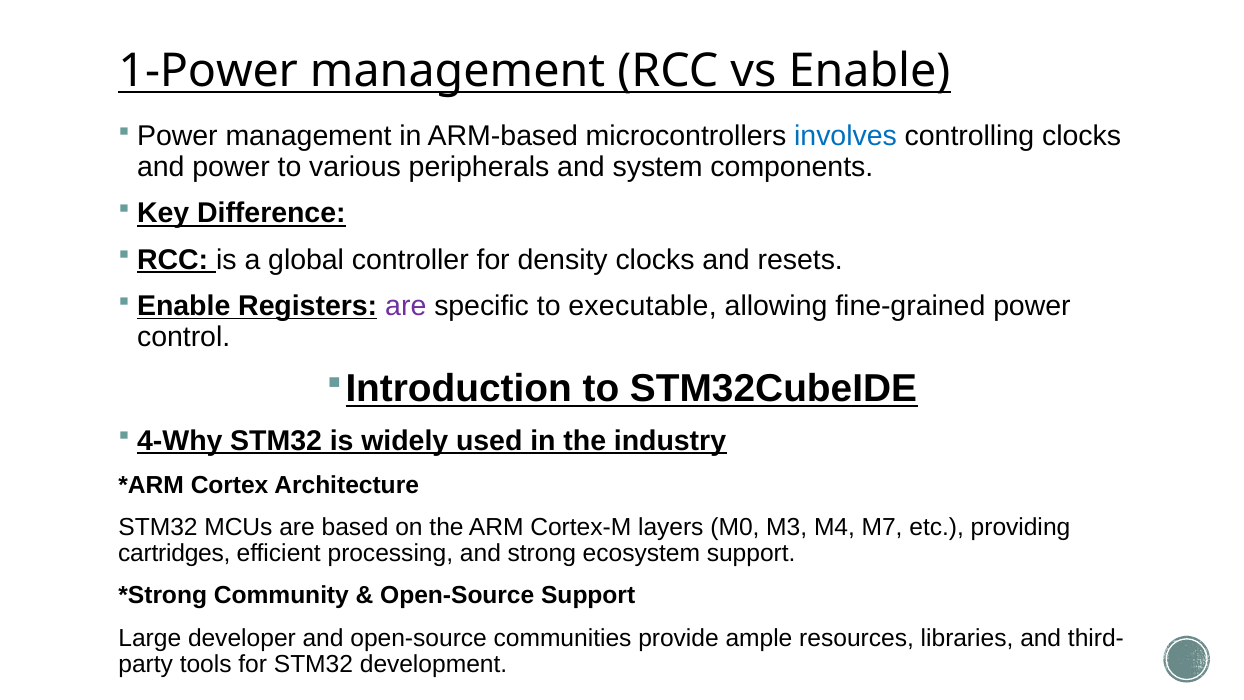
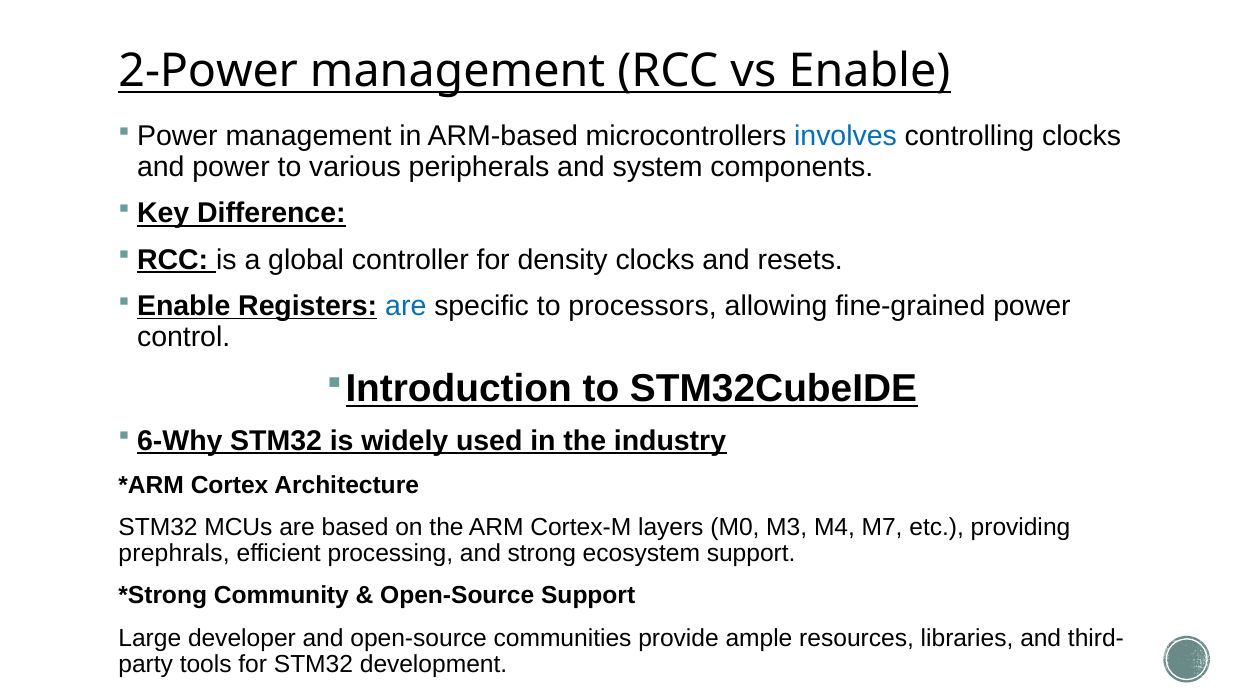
1-Power: 1-Power -> 2-Power (208, 71)
are colour: purple -> blue (406, 306)
executable: executable -> processors (643, 306)
4-Why: 4-Why -> 6-Why (180, 440)
cartridges: cartridges -> prephrals (174, 553)
